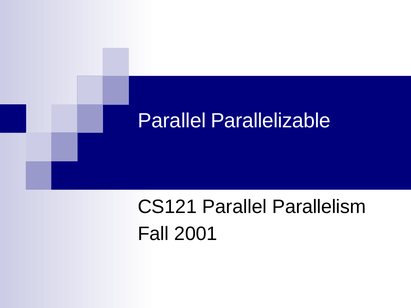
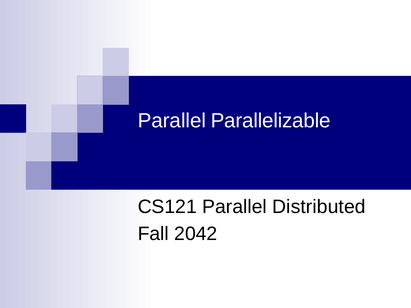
Parallelism: Parallelism -> Distributed (319, 207)
2001: 2001 -> 2042 (196, 234)
